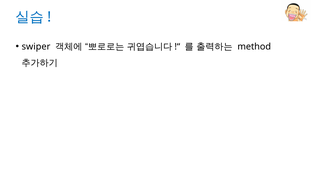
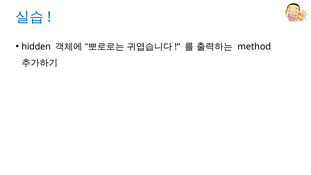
swiper: swiper -> hidden (36, 47)
